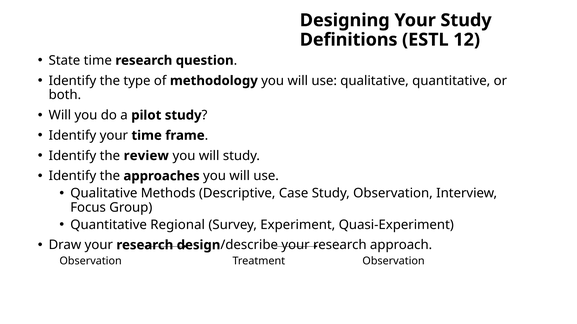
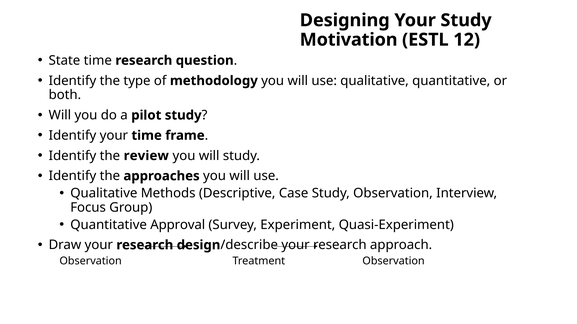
Definitions: Definitions -> Motivation (349, 40)
Regional: Regional -> Approval (178, 225)
